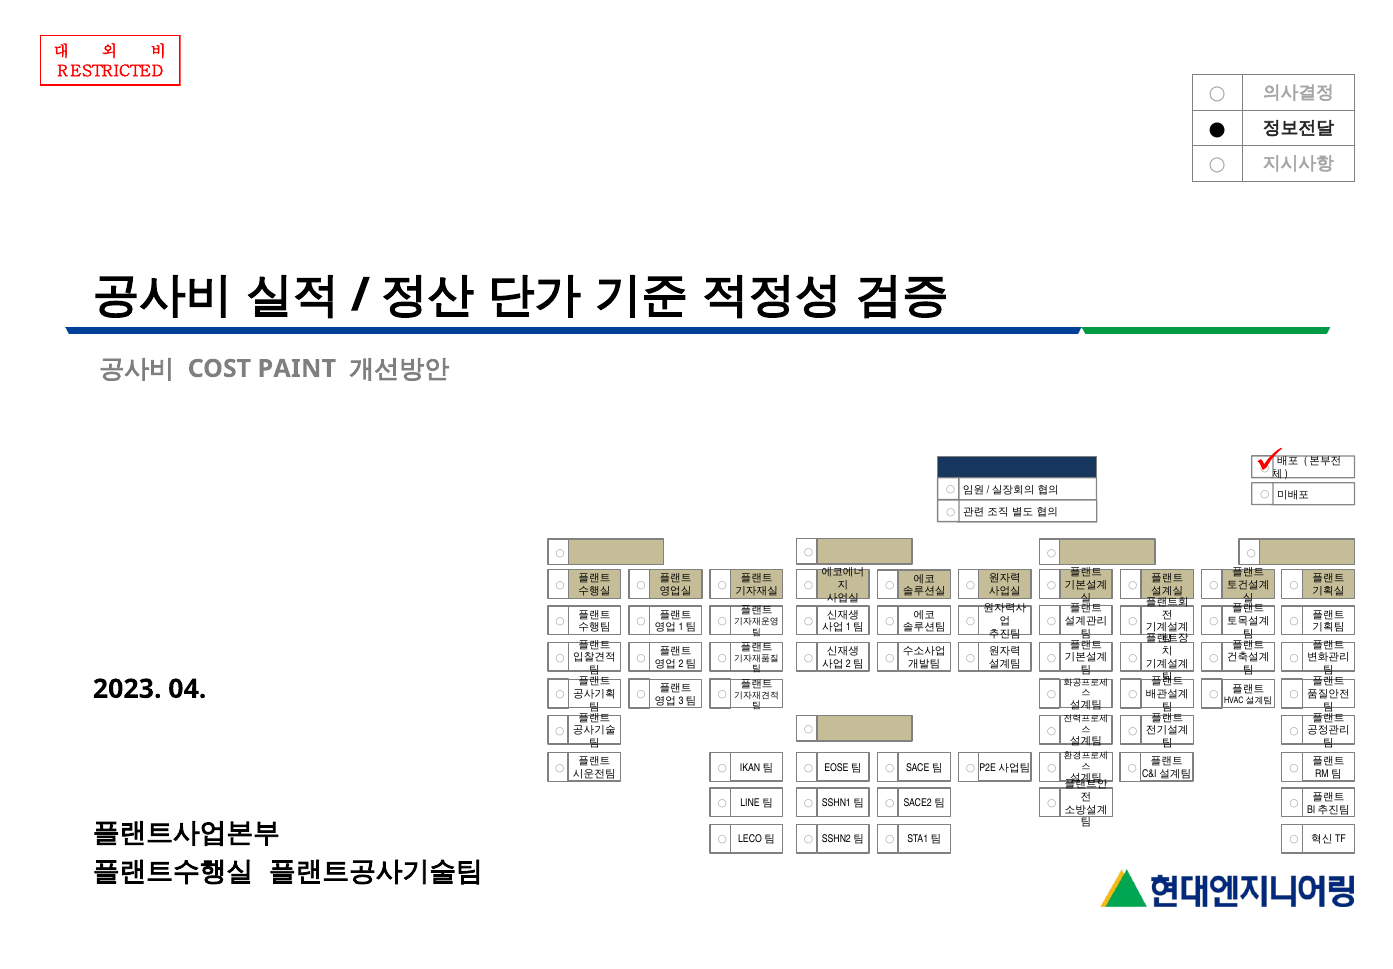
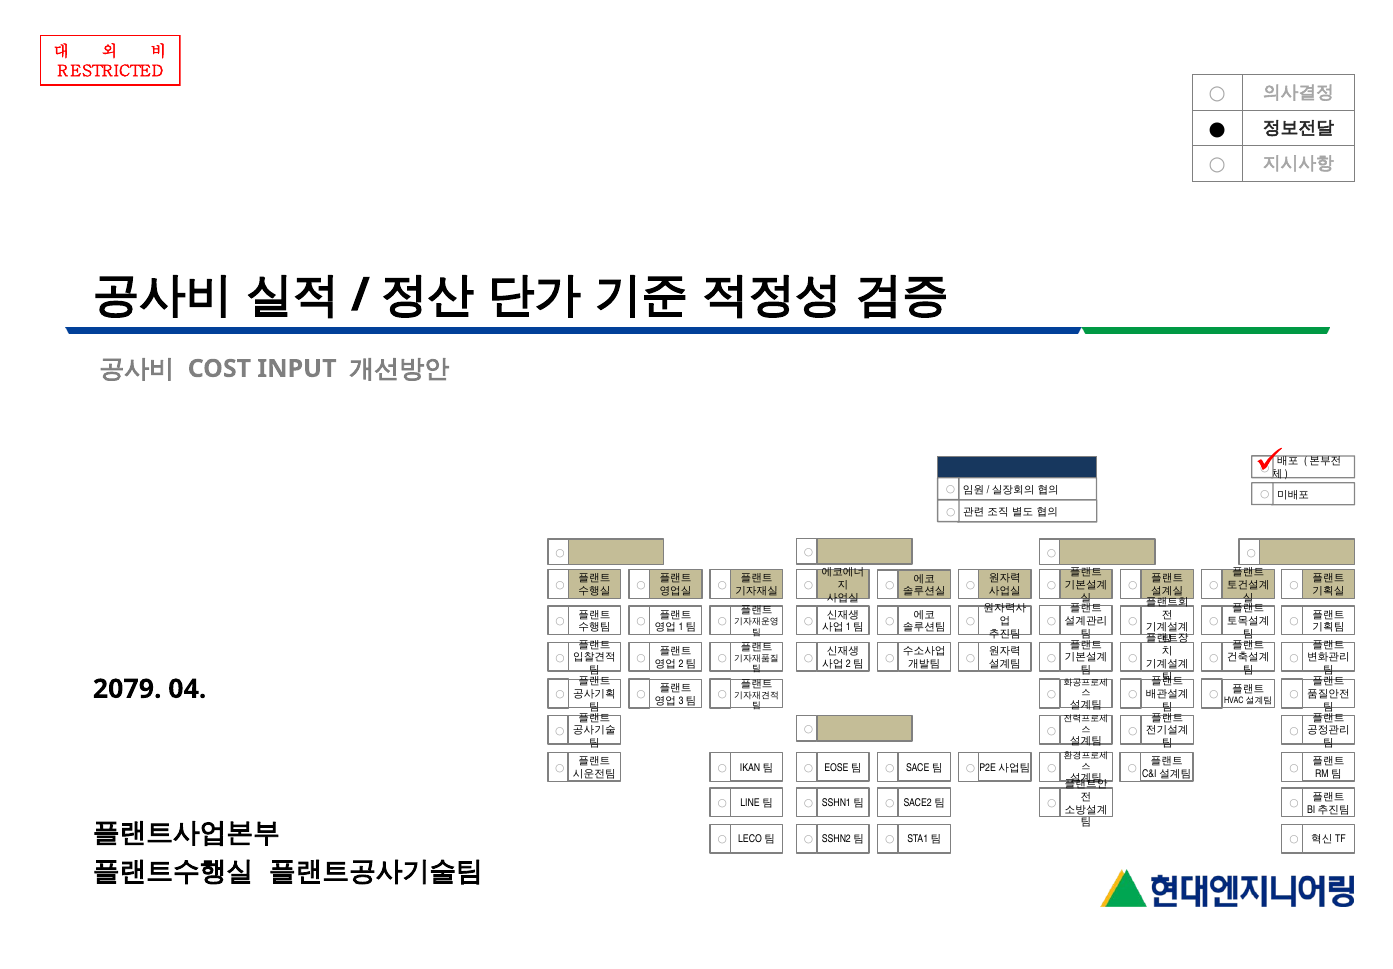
PAINT: PAINT -> INPUT (297, 369)
2023: 2023 -> 2079 (127, 689)
